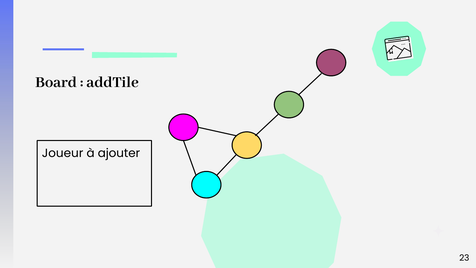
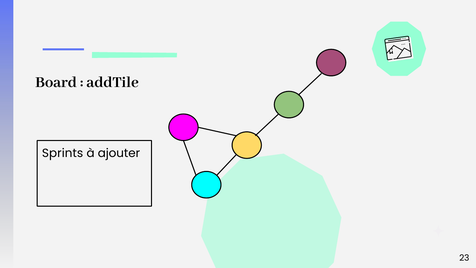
Joueur: Joueur -> Sprints (63, 153)
